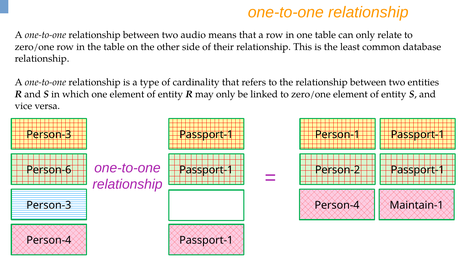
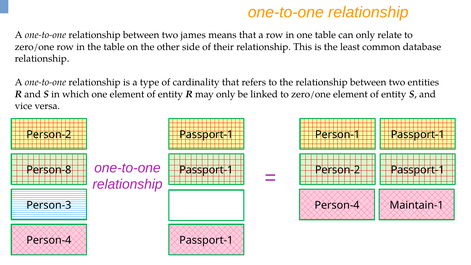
audio: audio -> james (193, 35)
Person-3: Person-3 -> Person-2 (49, 135)
Person-6: Person-6 -> Person-8 (49, 170)
